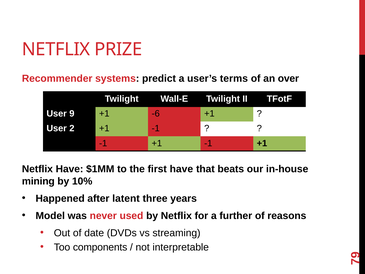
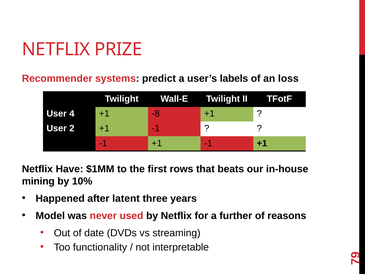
terms: terms -> labels (234, 79)
over: over -> loss (288, 79)
User 9: 9 -> 4 (72, 114)
-6: -6 -> -8 (156, 114)
first have: have -> rows (181, 169)
components: components -> functionality (100, 247)
